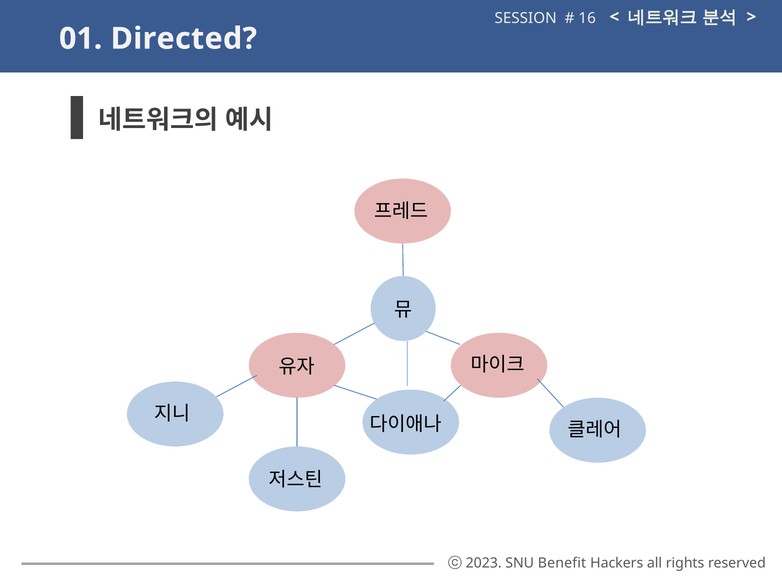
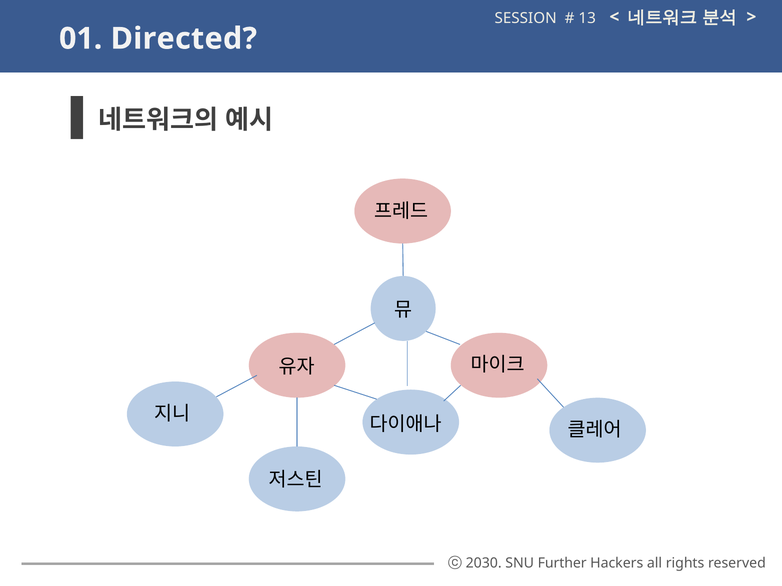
16: 16 -> 13 (587, 18)
2023: 2023 -> 2030 (484, 564)
Benefit: Benefit -> Further (562, 564)
